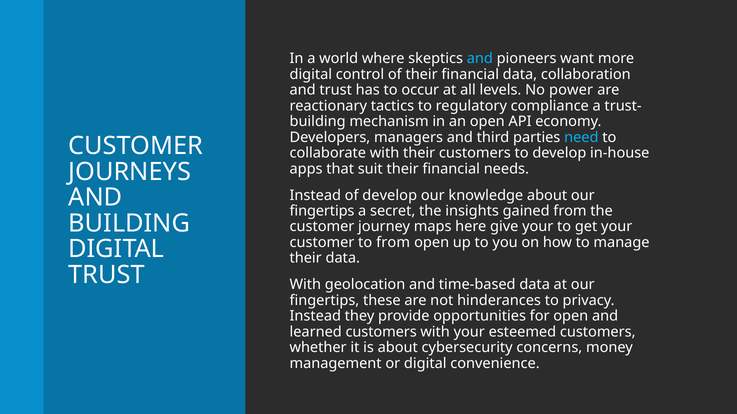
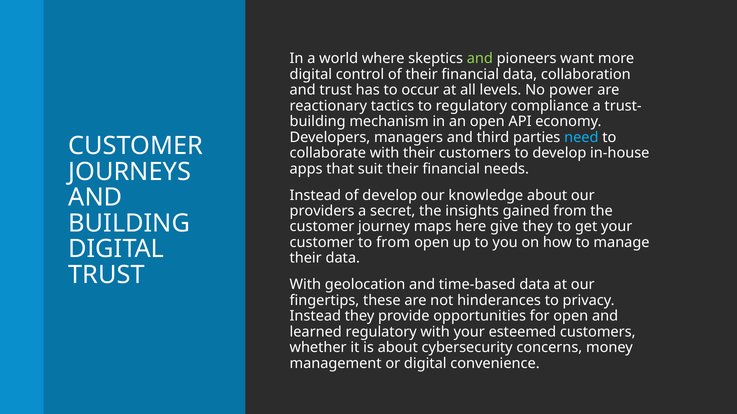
and colour: light blue -> light green (480, 59)
fingertips: fingertips -> providers (322, 211)
give your: your -> they (538, 227)
learned customers: customers -> regulatory (381, 332)
